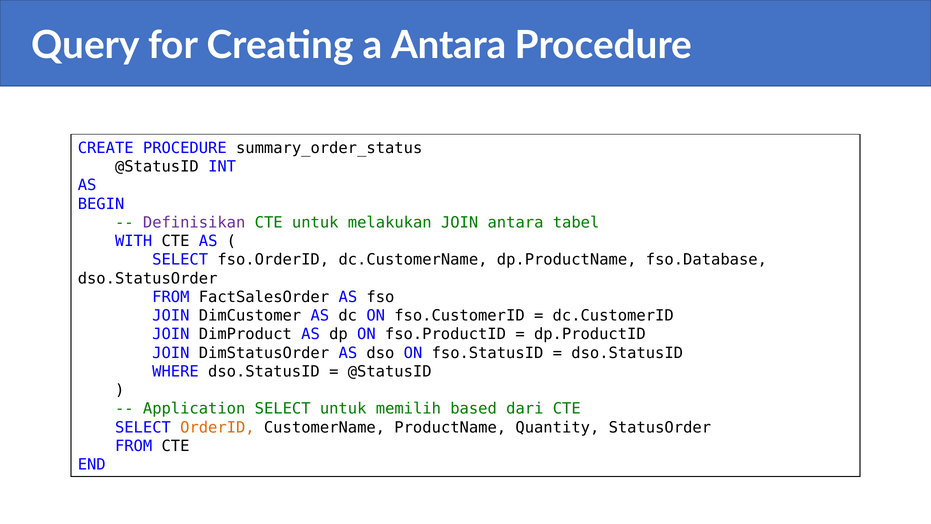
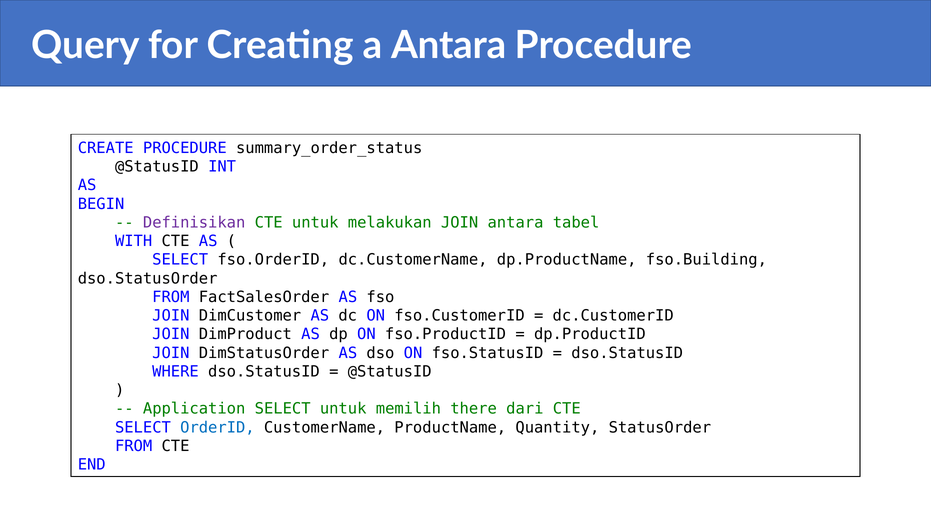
fso.Database: fso.Database -> fso.Building (706, 260)
based: based -> there (474, 409)
OrderID colour: orange -> blue (217, 427)
